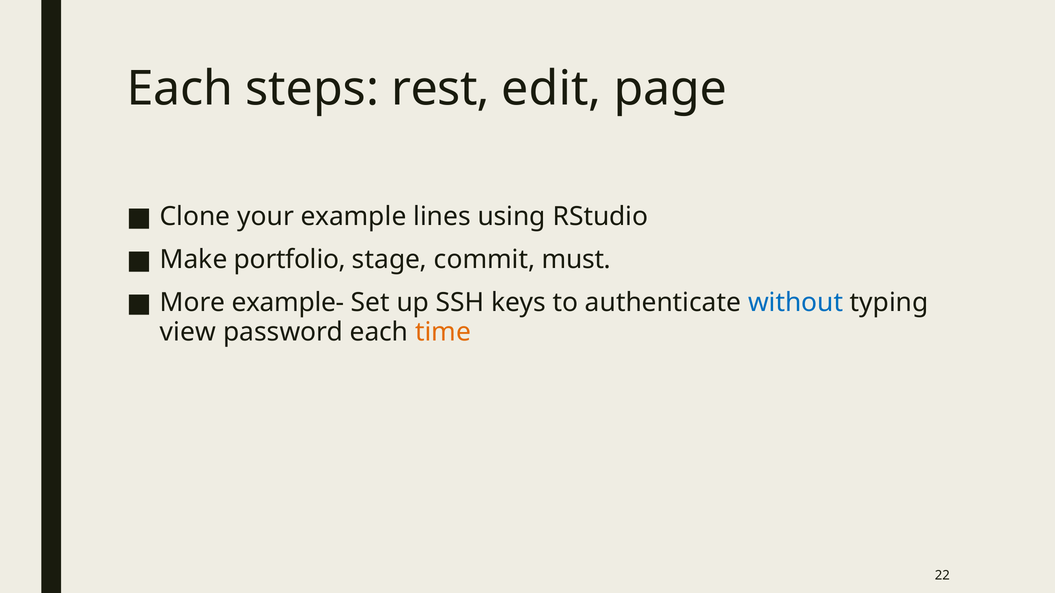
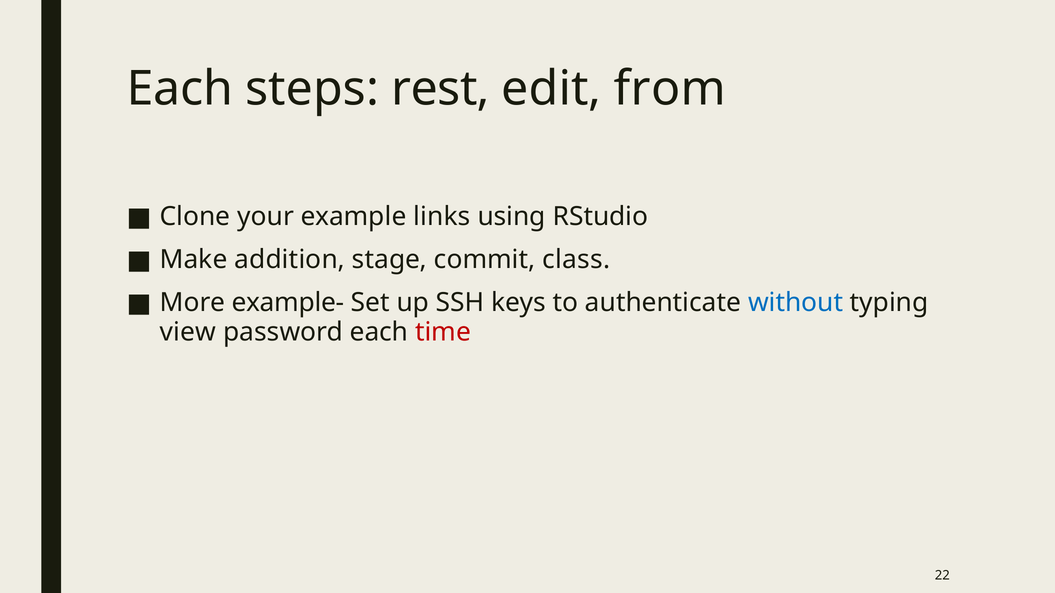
page: page -> from (670, 89)
lines: lines -> links (442, 217)
portfolio: portfolio -> addition (290, 260)
must: must -> class (576, 260)
time colour: orange -> red (443, 333)
